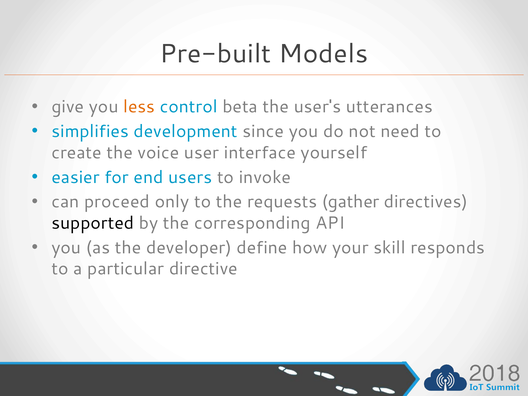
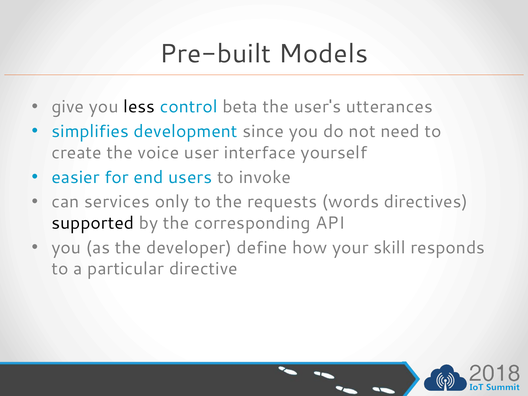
less colour: orange -> black (139, 107)
proceed: proceed -> services (117, 202)
gather: gather -> words (351, 202)
